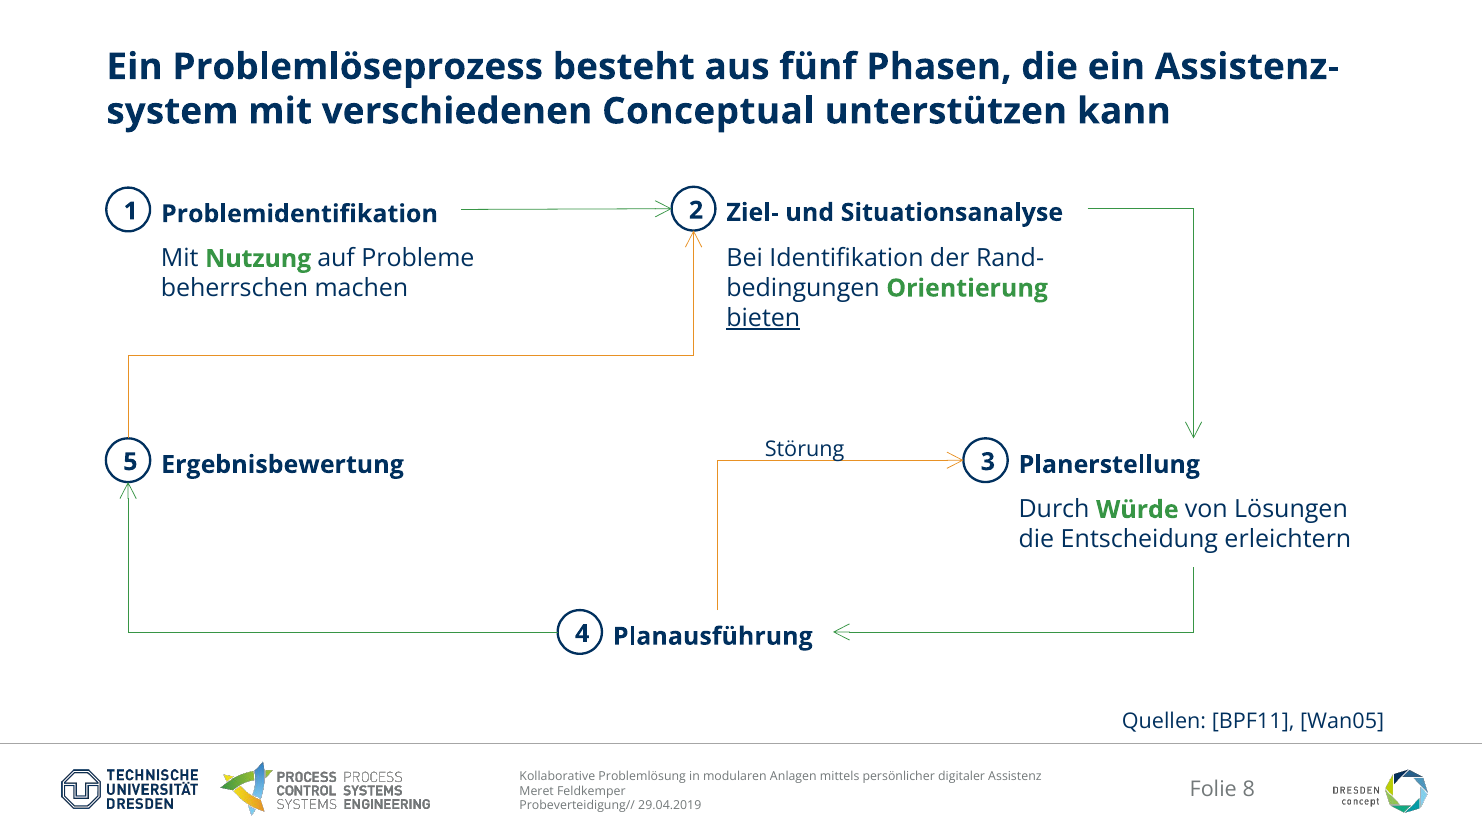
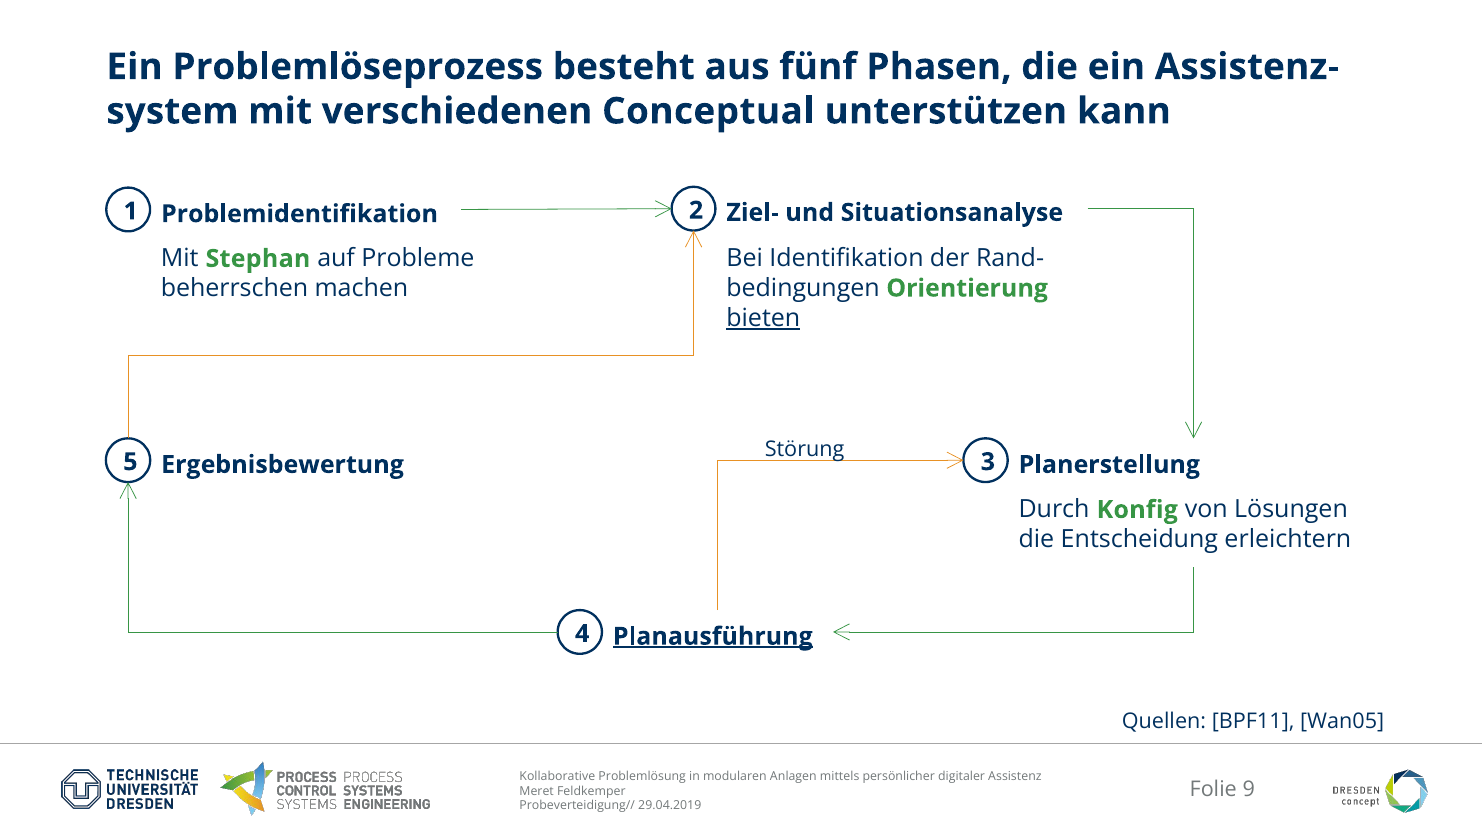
Nutzung: Nutzung -> Stephan (258, 259)
Würde: Würde -> Konfig (1137, 510)
Planausführung underline: none -> present (713, 637)
8: 8 -> 9 (1249, 790)
